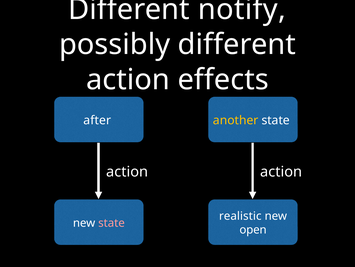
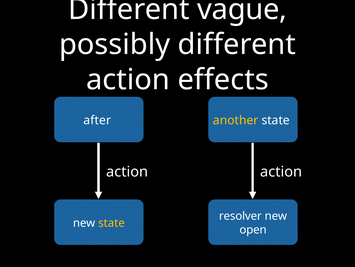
notify: notify -> vague (242, 10)
realistic: realistic -> resolver (240, 215)
state colour: pink -> yellow (111, 222)
